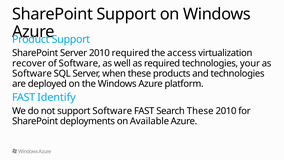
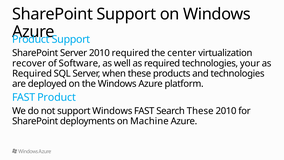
access: access -> center (182, 53)
Software: Software -> Required (32, 73)
FAST Identify: Identify -> Product (57, 97)
support Software: Software -> Windows (112, 111)
Available: Available -> Machine (149, 121)
